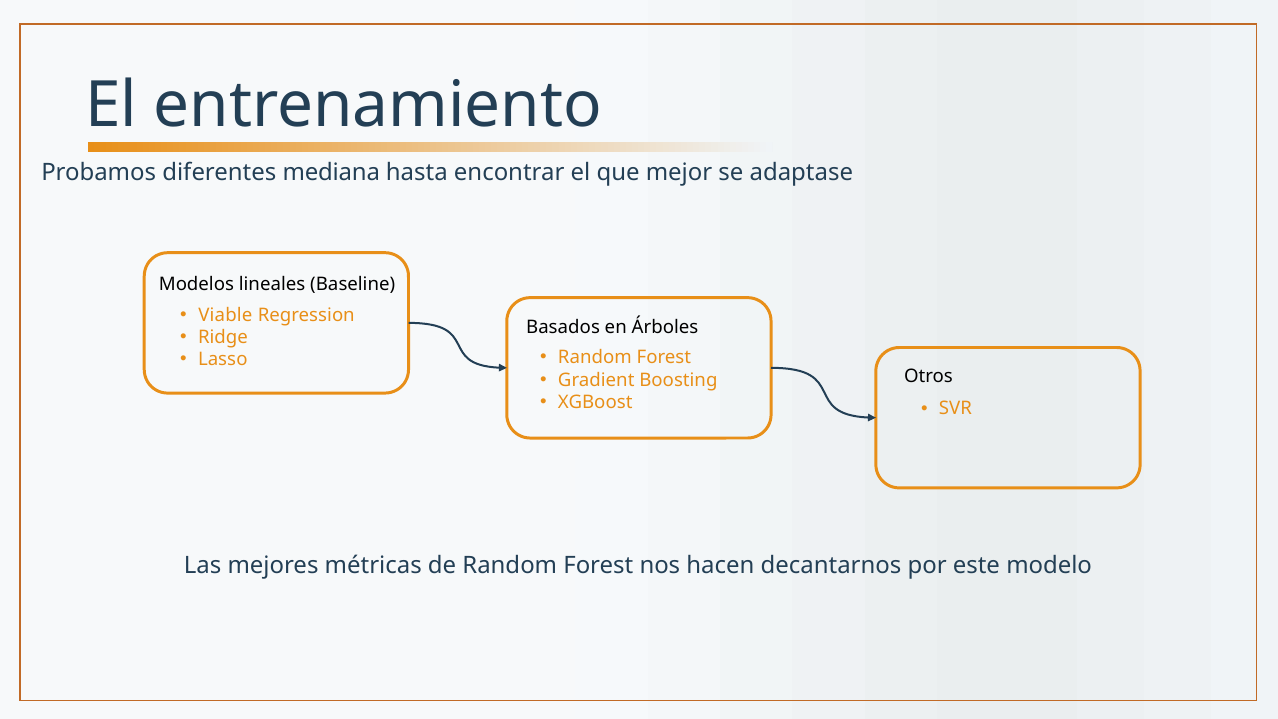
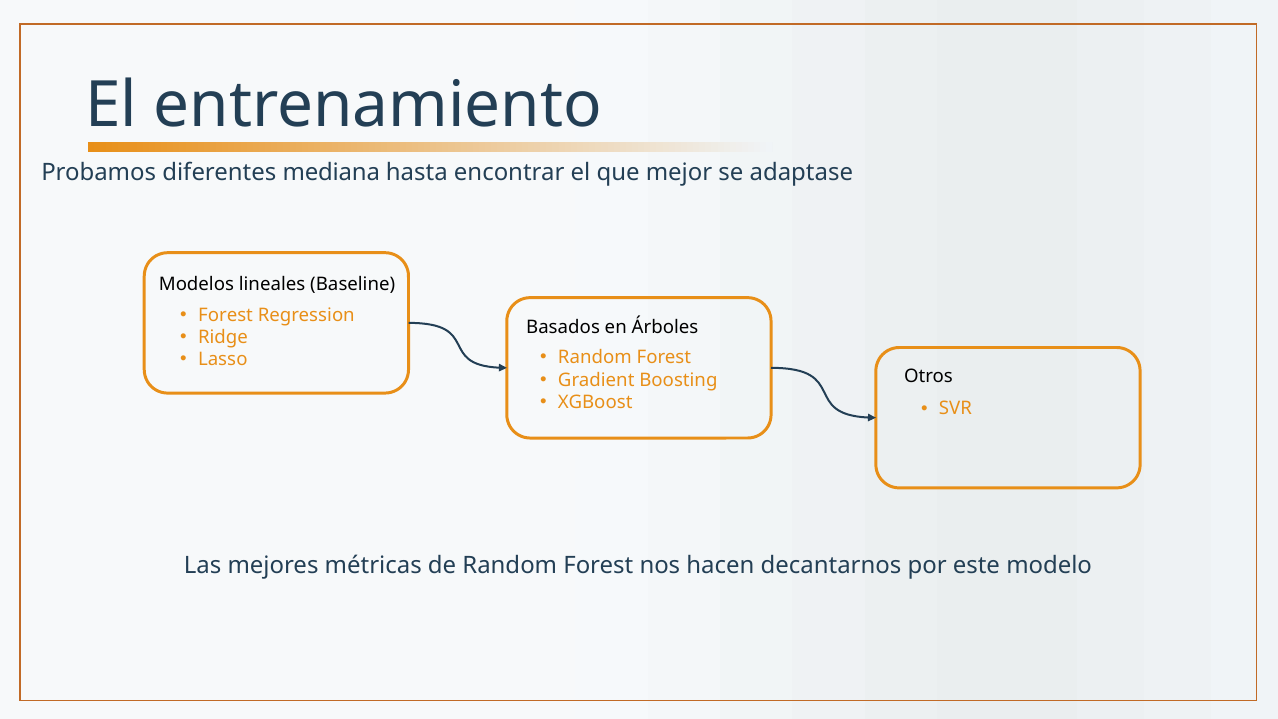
Viable: Viable -> Forest (226, 315)
